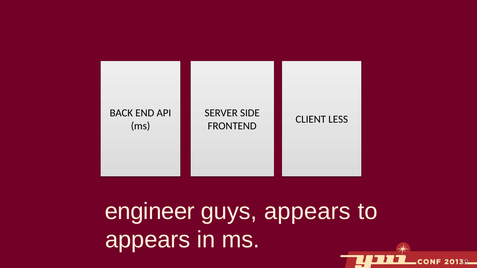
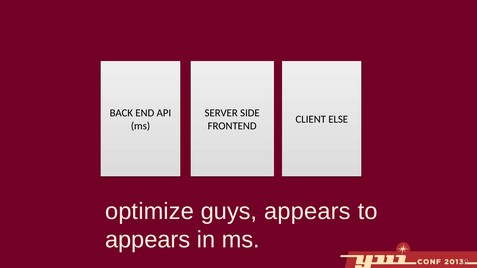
LESS: LESS -> ELSE (338, 120)
engineer: engineer -> optimize (150, 212)
